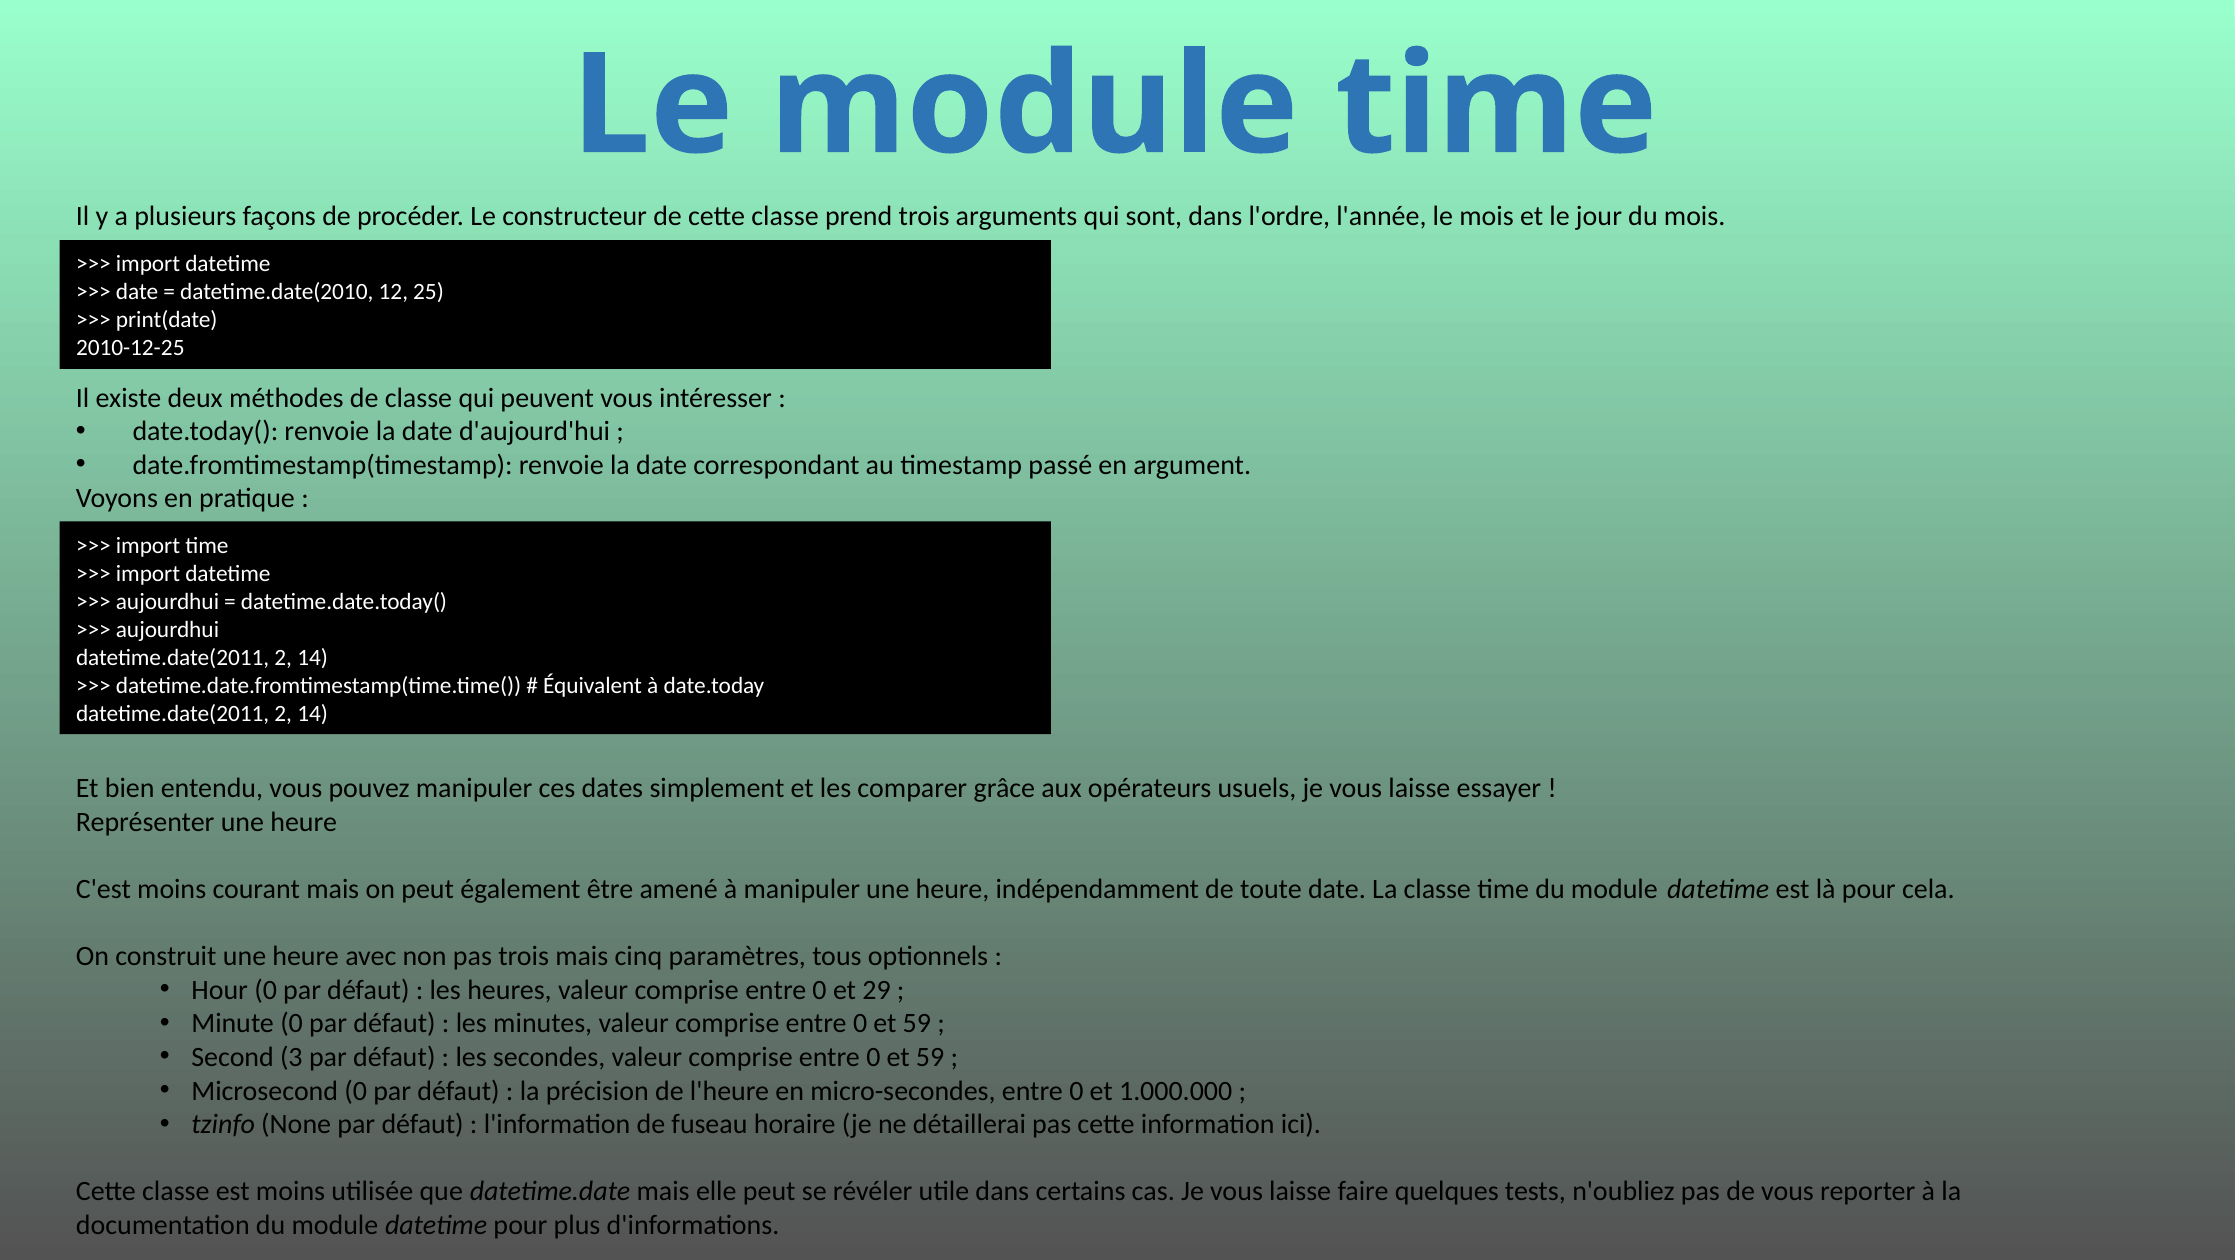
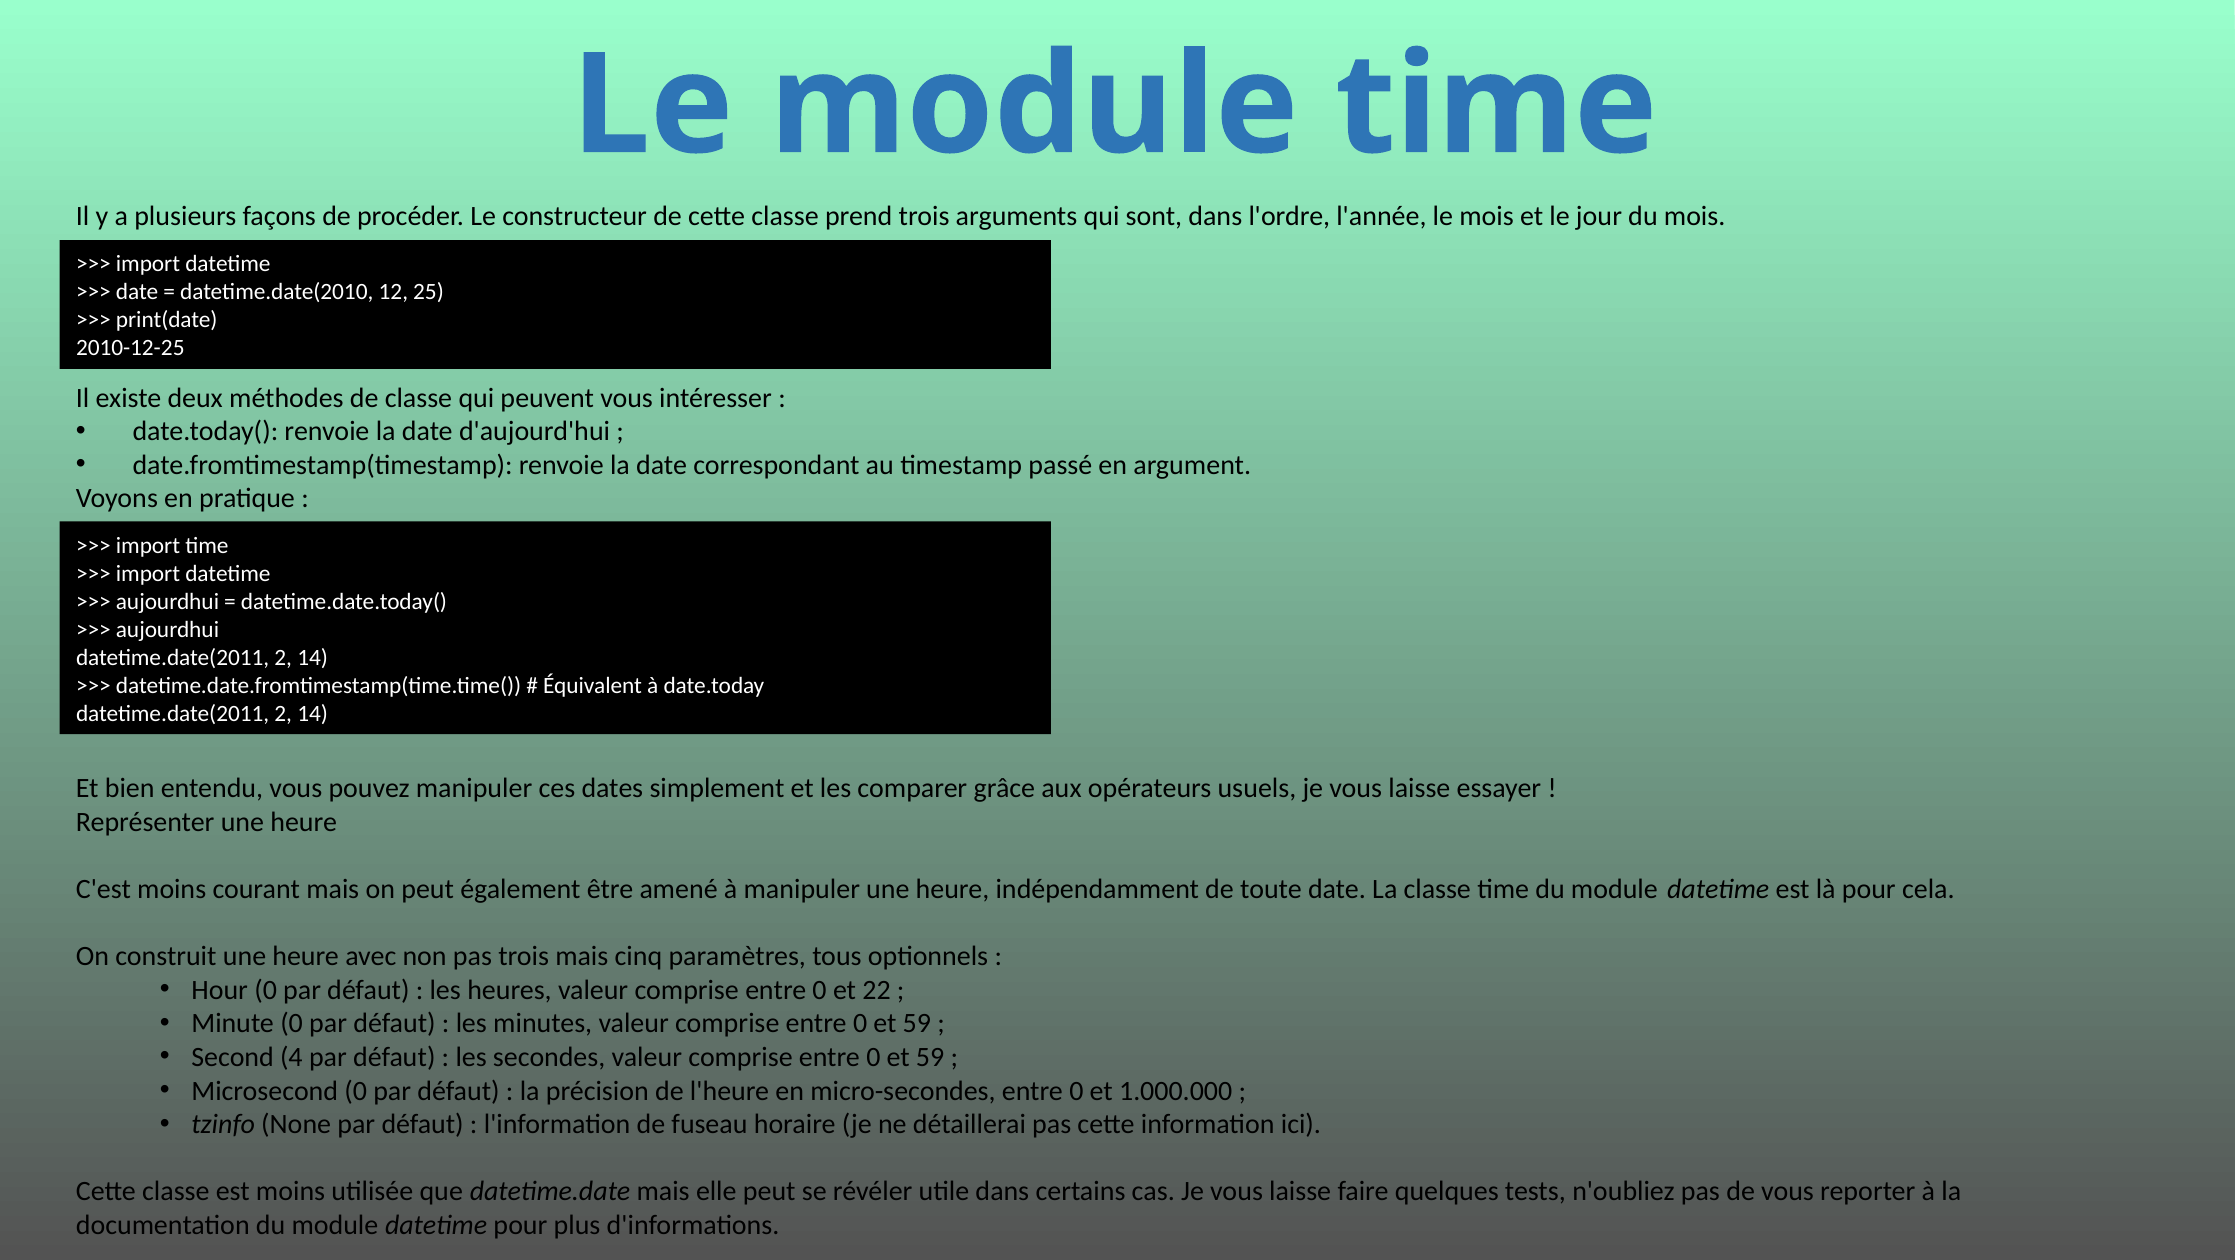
29: 29 -> 22 (877, 990)
3: 3 -> 4 (291, 1057)
